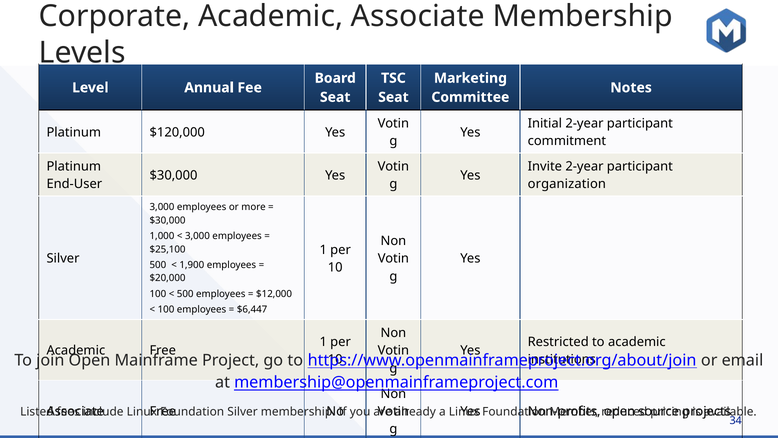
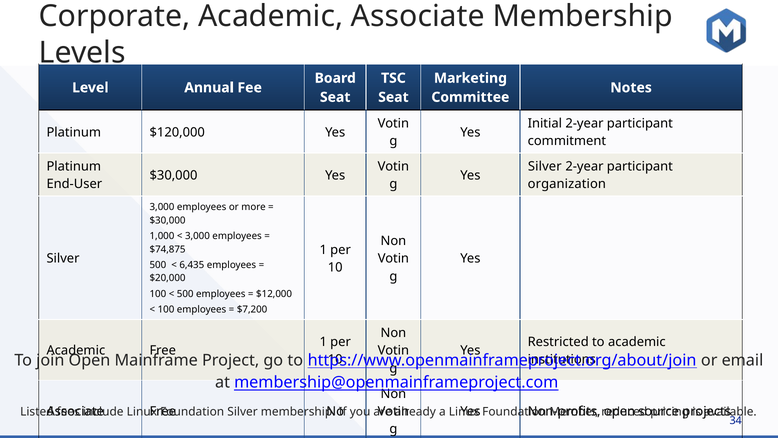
Invite: Invite -> Silver (545, 166)
$25,100: $25,100 -> $74,875 (168, 249)
1,900: 1,900 -> 6,435 (192, 265)
$6,447: $6,447 -> $7,200 (252, 309)
